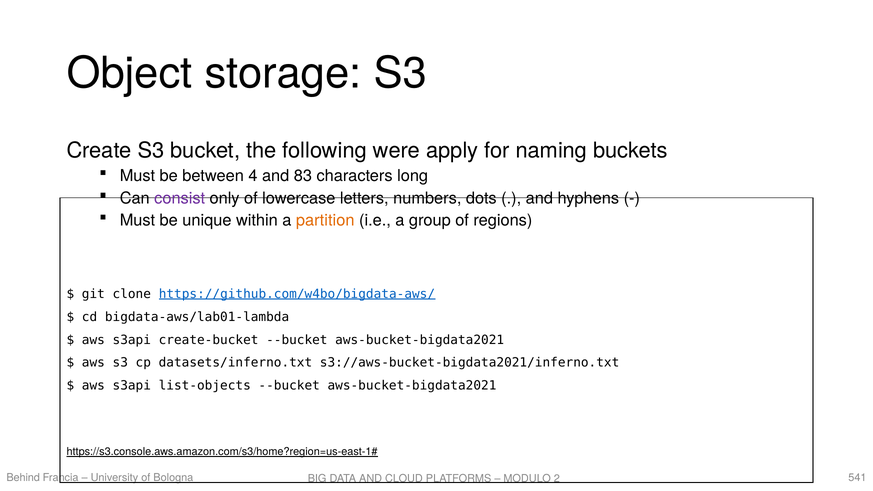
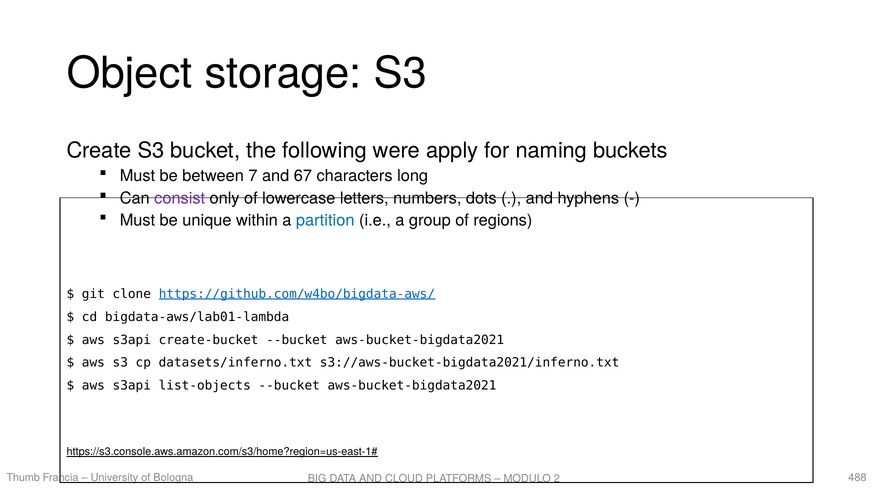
4: 4 -> 7 (253, 176)
83: 83 -> 67 (303, 176)
partition colour: orange -> blue (325, 220)
Behind: Behind -> Thumb (23, 477)
541: 541 -> 488 (857, 477)
